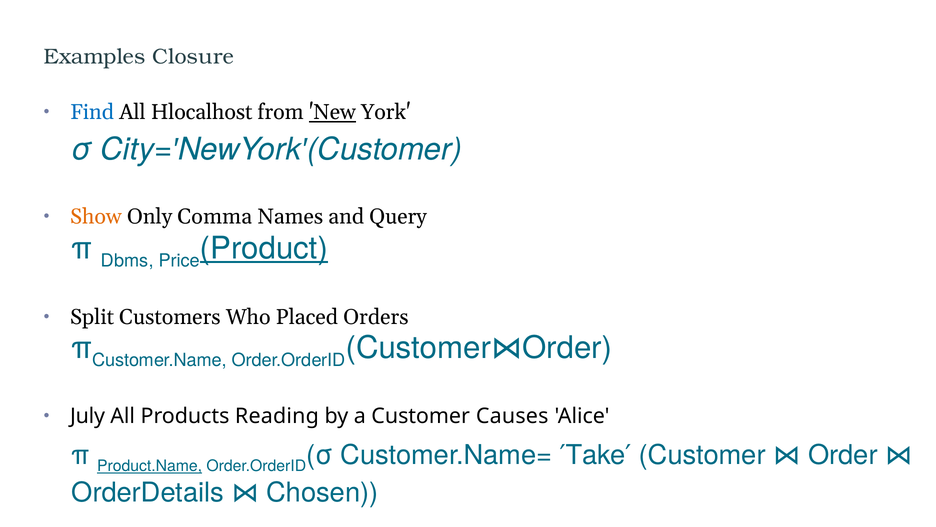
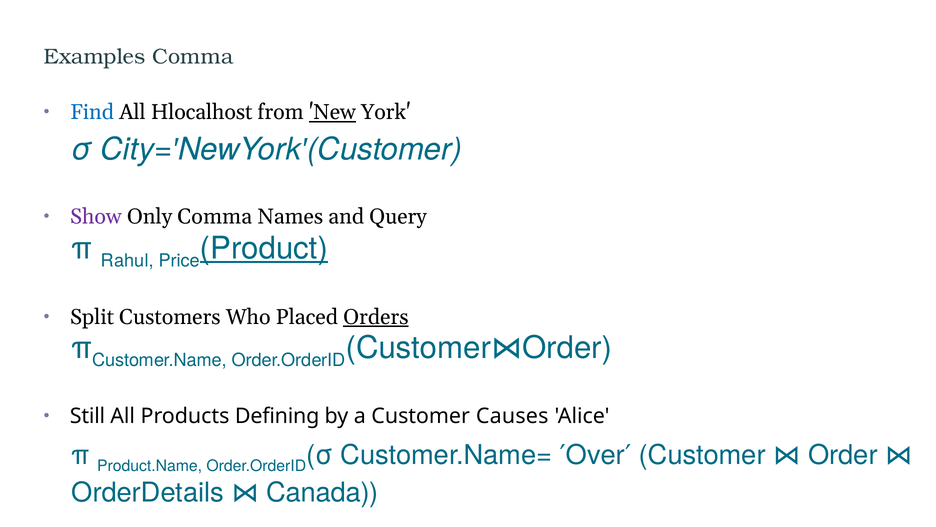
Examples Closure: Closure -> Comma (193, 56)
Show colour: orange -> purple (96, 217)
Dbms: Dbms -> Rahul (127, 260)
Orders underline: none -> present (376, 317)
July: July -> Still (87, 416)
Reading: Reading -> Defining (277, 416)
Product.Name underline: present -> none (150, 466)
Take: Take -> Over (596, 455)
Chosen: Chosen -> Canada (322, 492)
